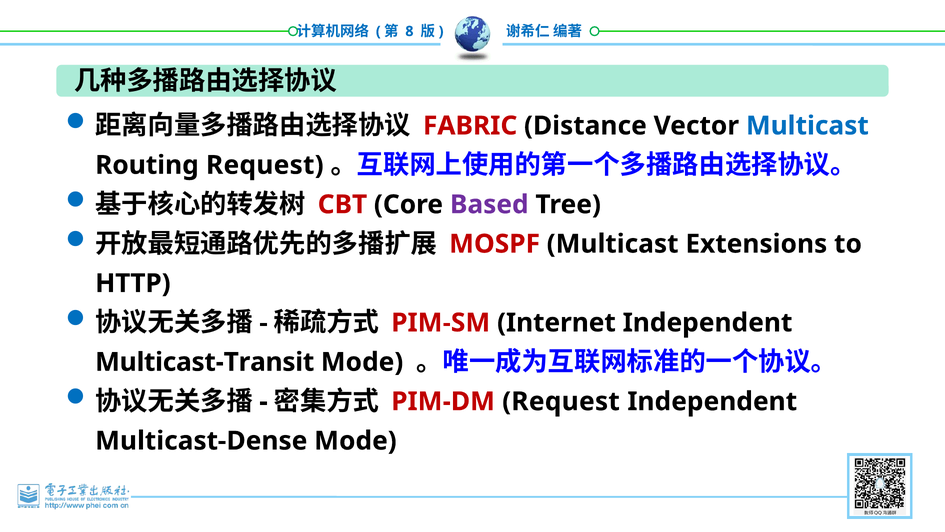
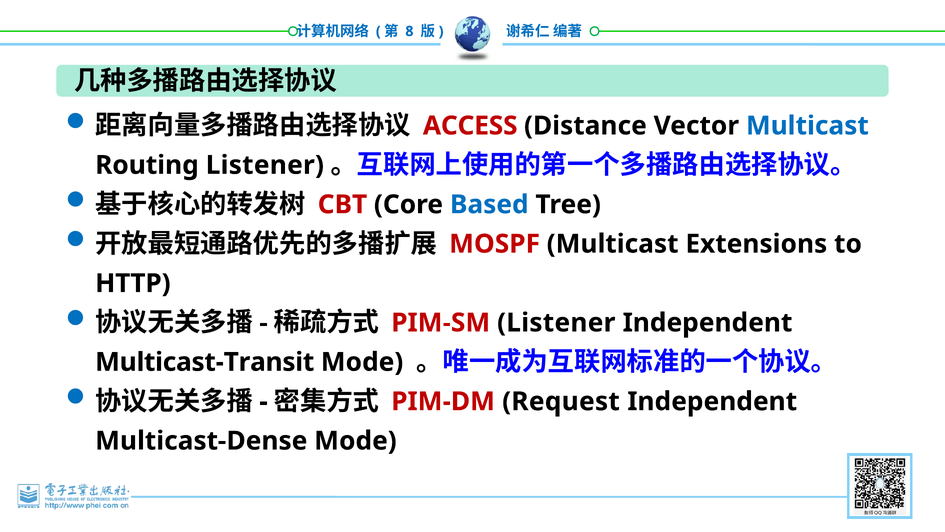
FABRIC: FABRIC -> ACCESS (470, 126)
Routing Request: Request -> Listener (265, 165)
Based colour: purple -> blue (489, 204)
PIM-SM Internet: Internet -> Listener (556, 322)
